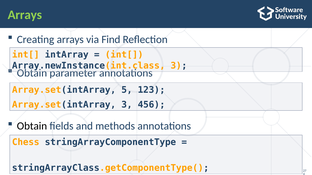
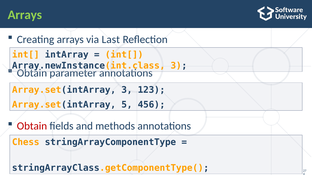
Find: Find -> Last (111, 40)
Array.set(intArray 5: 5 -> 3 (127, 90)
Array.set(intArray 3: 3 -> 5 (127, 105)
Obtain colour: black -> red (32, 126)
